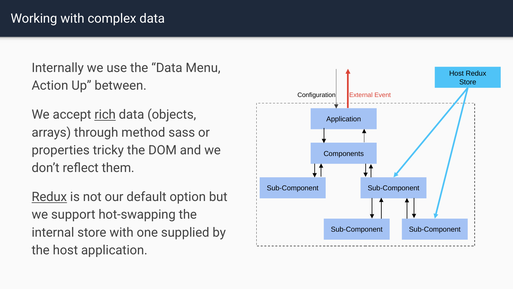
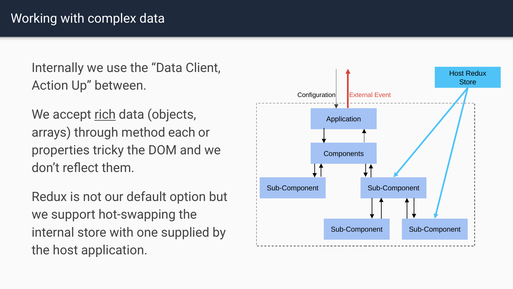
Menu: Menu -> Client (203, 68)
sass: sass -> each (182, 132)
Redux underline: present -> none (49, 197)
